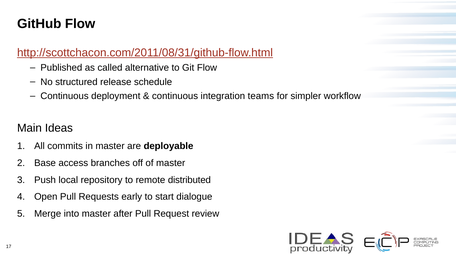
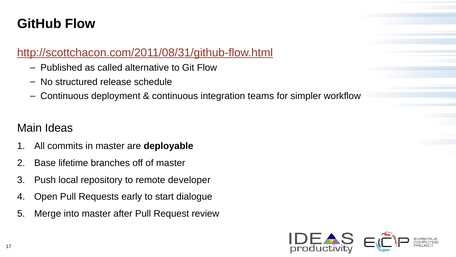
access: access -> lifetime (73, 163)
distributed: distributed -> developer (189, 180)
